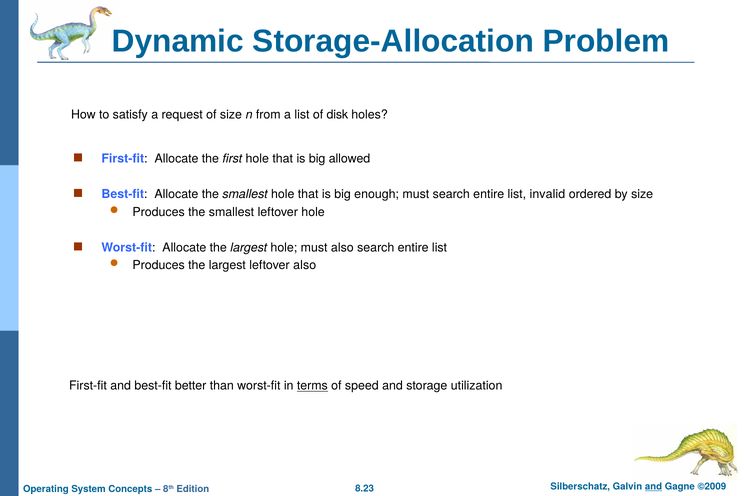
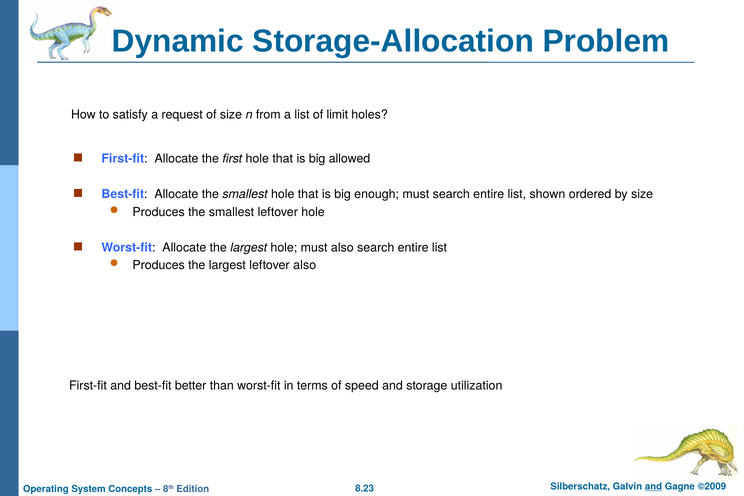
disk: disk -> limit (337, 115)
invalid: invalid -> shown (547, 194)
terms underline: present -> none (312, 386)
